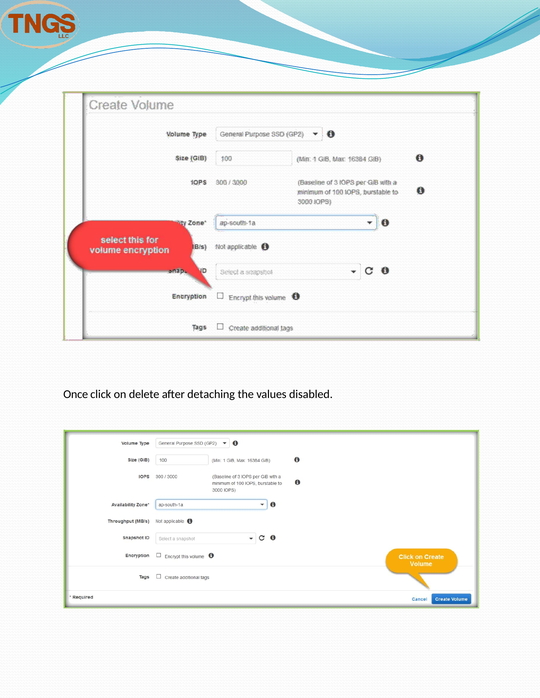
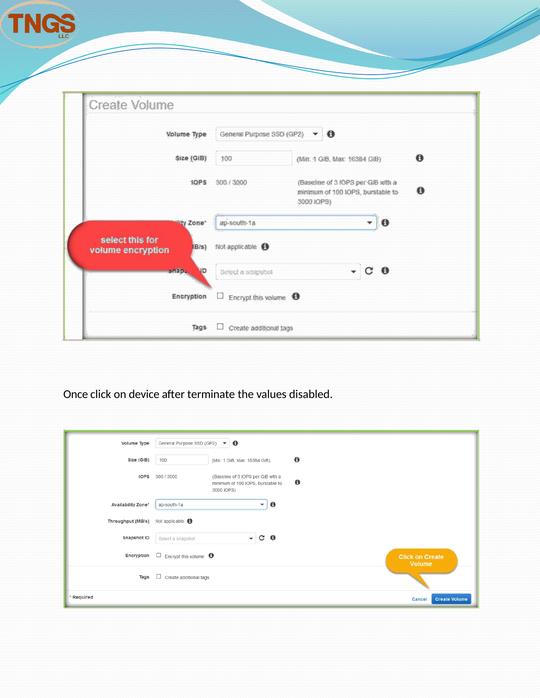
delete: delete -> device (144, 395)
detaching: detaching -> terminate (211, 395)
